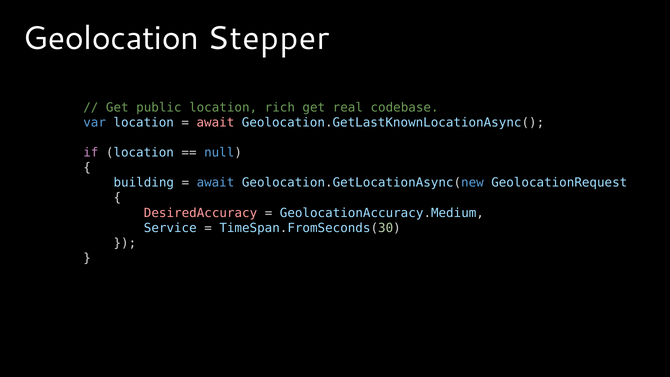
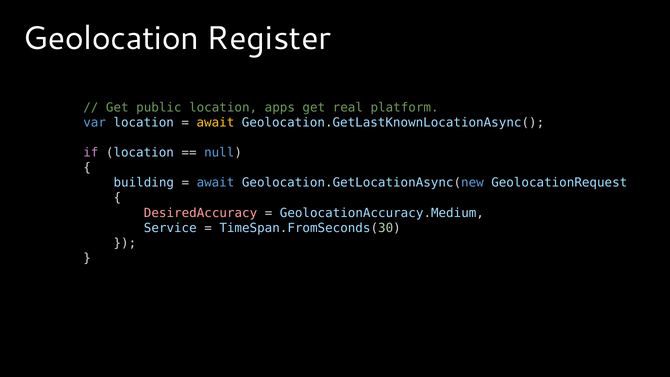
Stepper: Stepper -> Register (269, 38)
rich: rich -> apps (280, 107)
codebase: codebase -> platform (405, 107)
await colour: pink -> yellow (215, 122)
